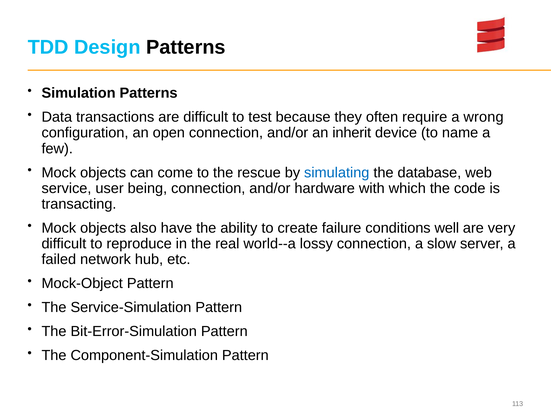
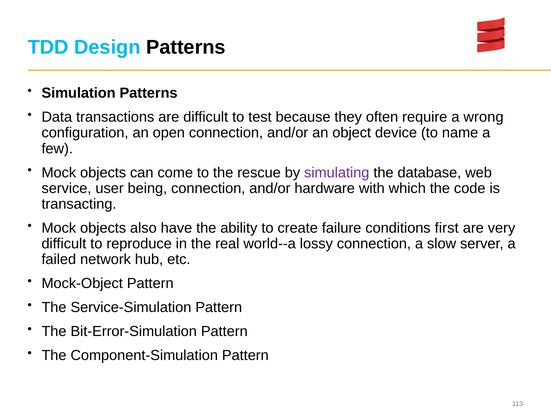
inherit: inherit -> object (352, 133)
simulating colour: blue -> purple (337, 172)
well: well -> first (447, 228)
